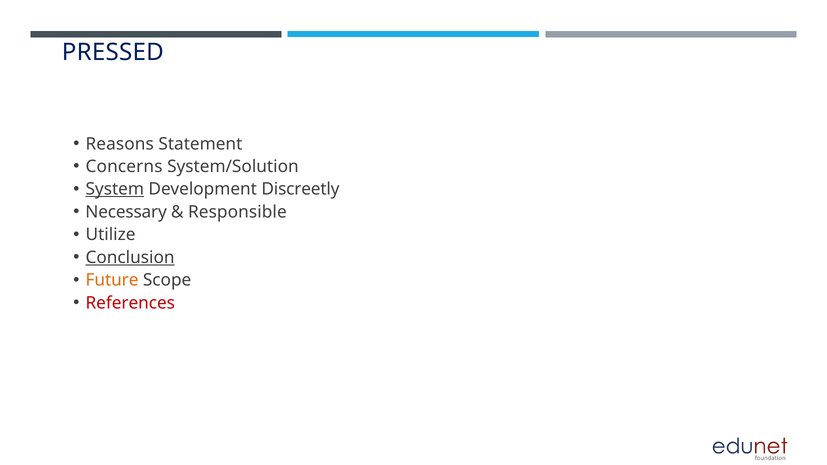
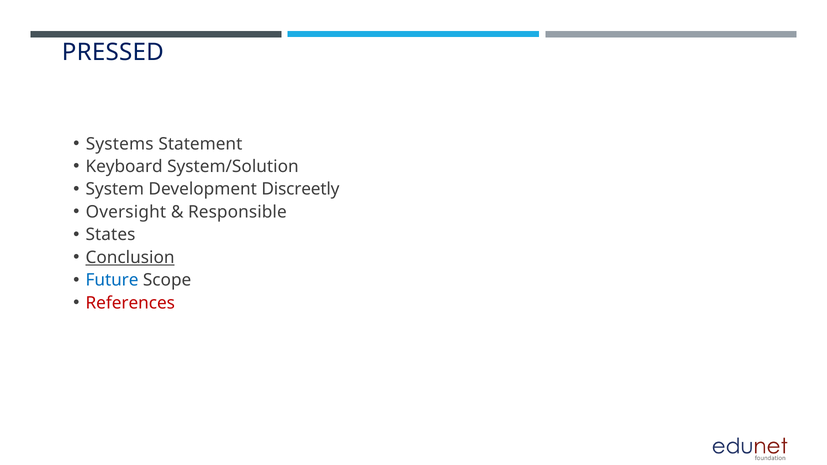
Reasons: Reasons -> Systems (120, 144)
Concerns: Concerns -> Keyboard (124, 167)
System underline: present -> none (115, 189)
Necessary: Necessary -> Oversight (126, 212)
Utilize: Utilize -> States (110, 235)
Future colour: orange -> blue (112, 280)
